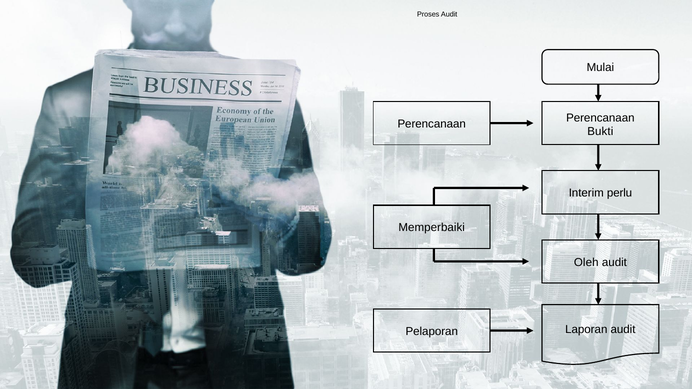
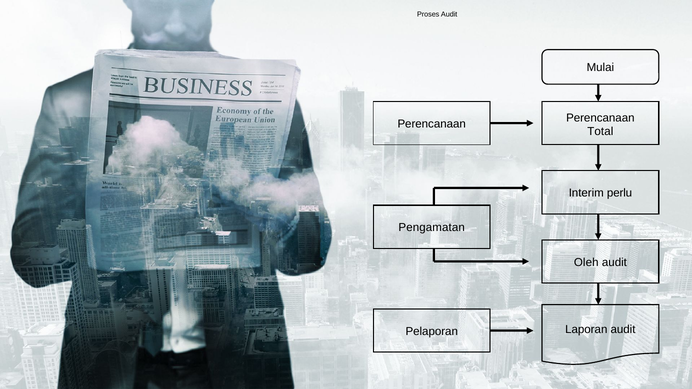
Bukti: Bukti -> Total (600, 132)
Memperbaiki: Memperbaiki -> Pengamatan (432, 228)
